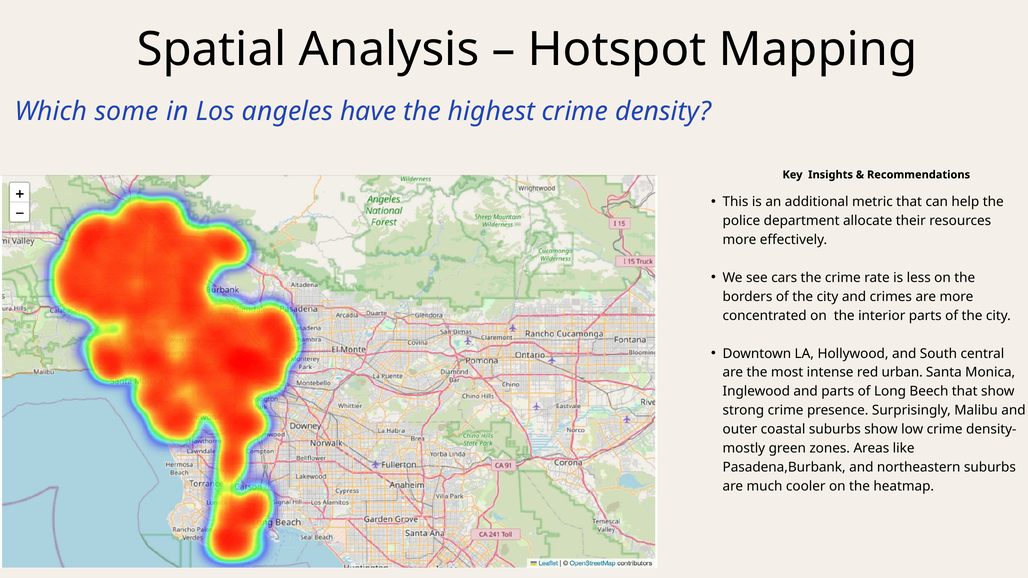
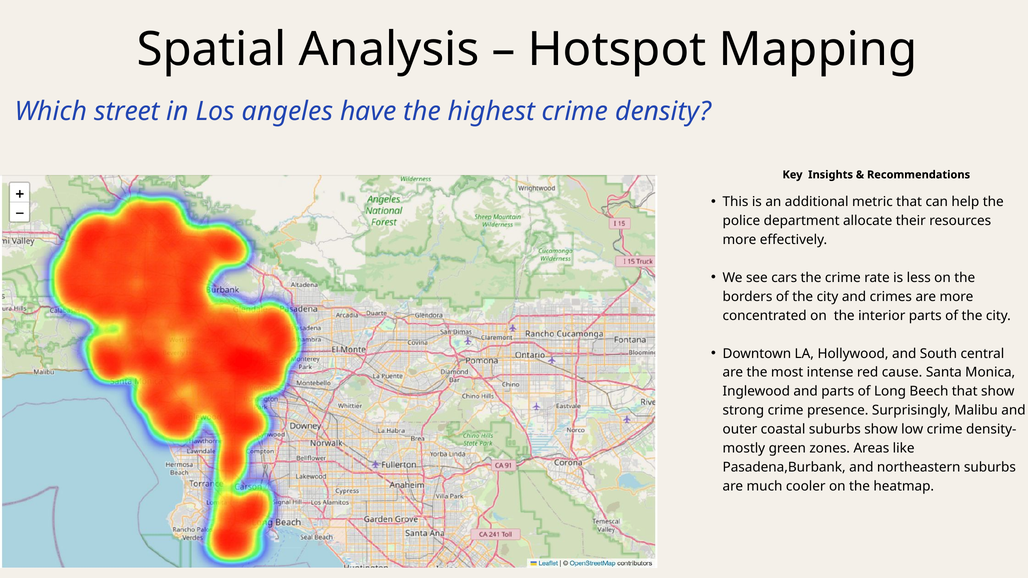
some: some -> street (127, 112)
urban: urban -> cause (902, 373)
